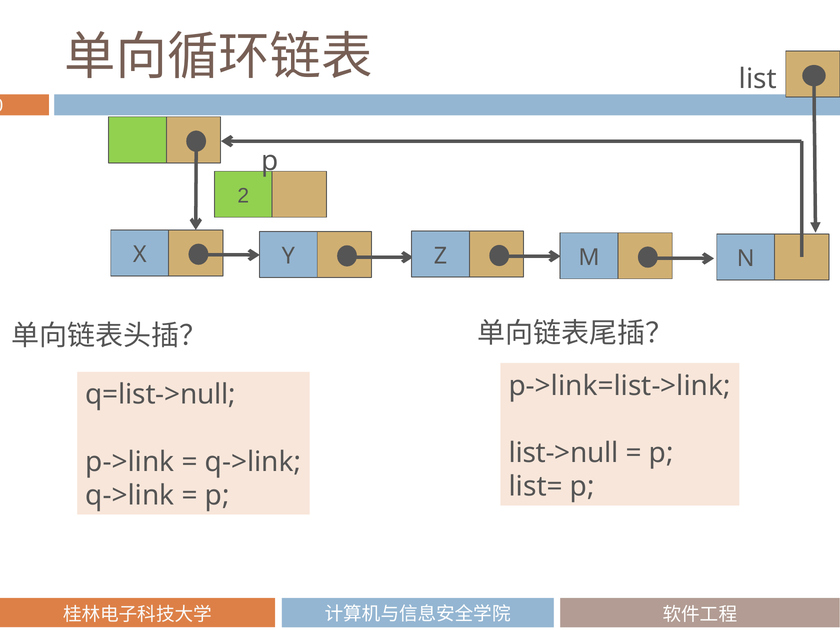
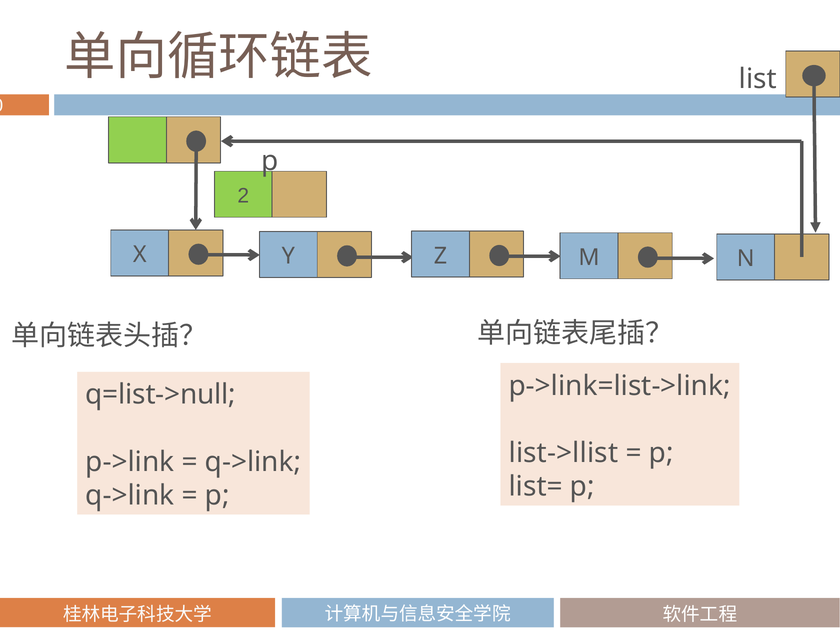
list->null: list->null -> list->llist (563, 453)
